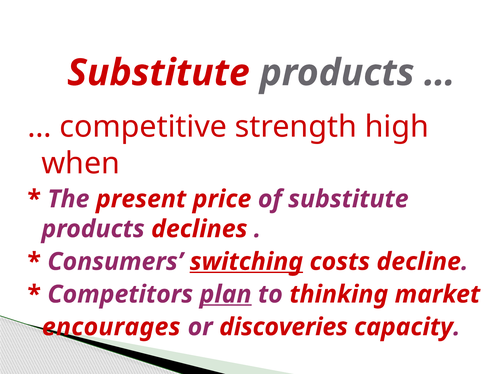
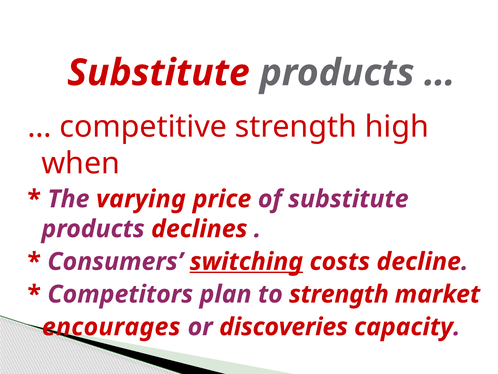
present: present -> varying (141, 199)
plan underline: present -> none (226, 294)
to thinking: thinking -> strength (339, 294)
